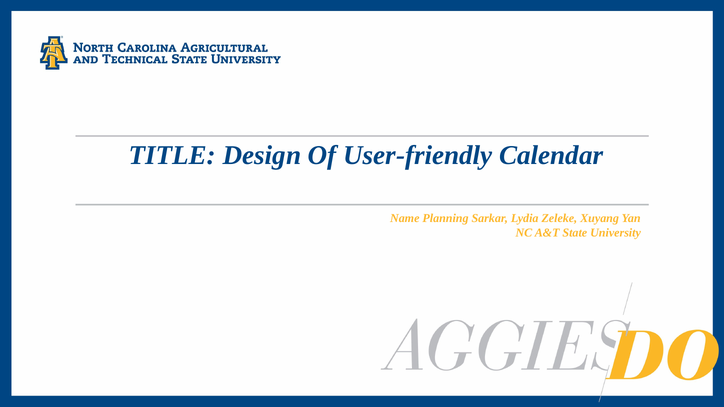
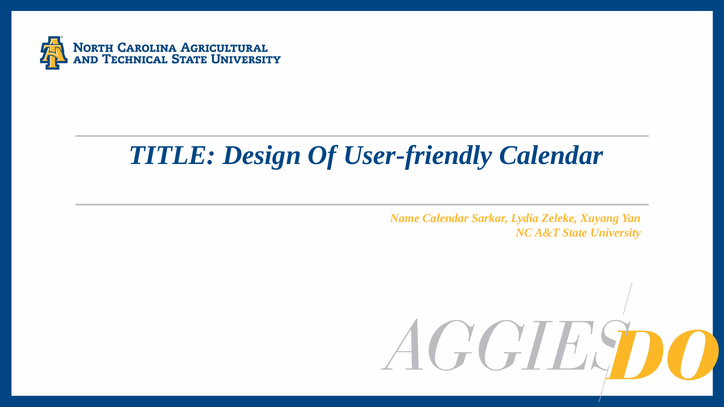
Name Planning: Planning -> Calendar (446, 218)
